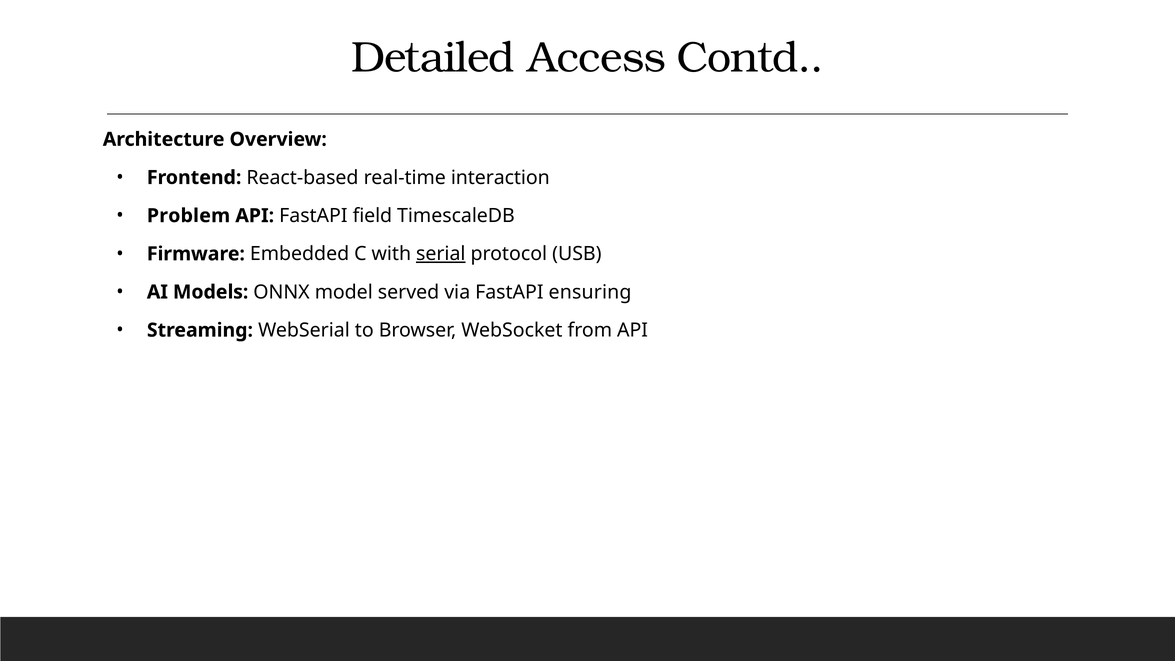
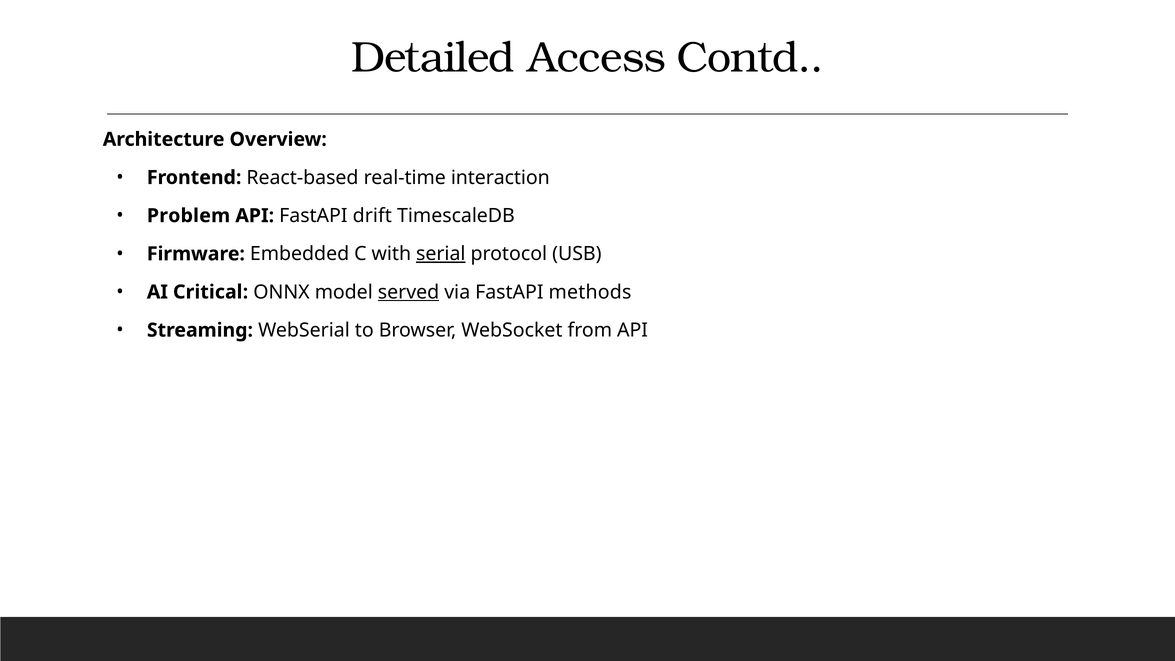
field: field -> drift (372, 216)
Models: Models -> Critical (211, 292)
served underline: none -> present (409, 292)
ensuring: ensuring -> methods (590, 292)
